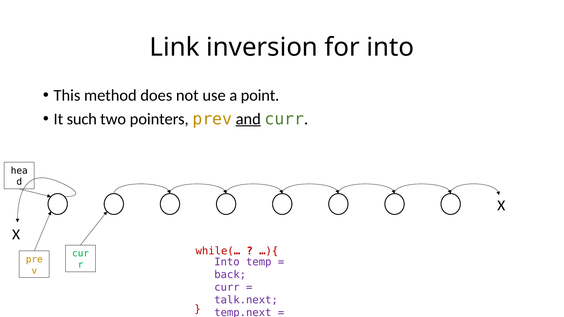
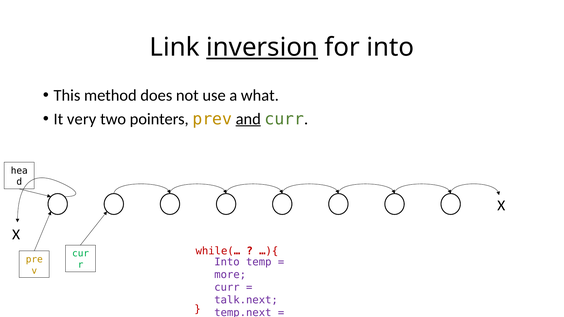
inversion underline: none -> present (262, 47)
point: point -> what (260, 95)
such: such -> very (82, 119)
back: back -> more (230, 275)
